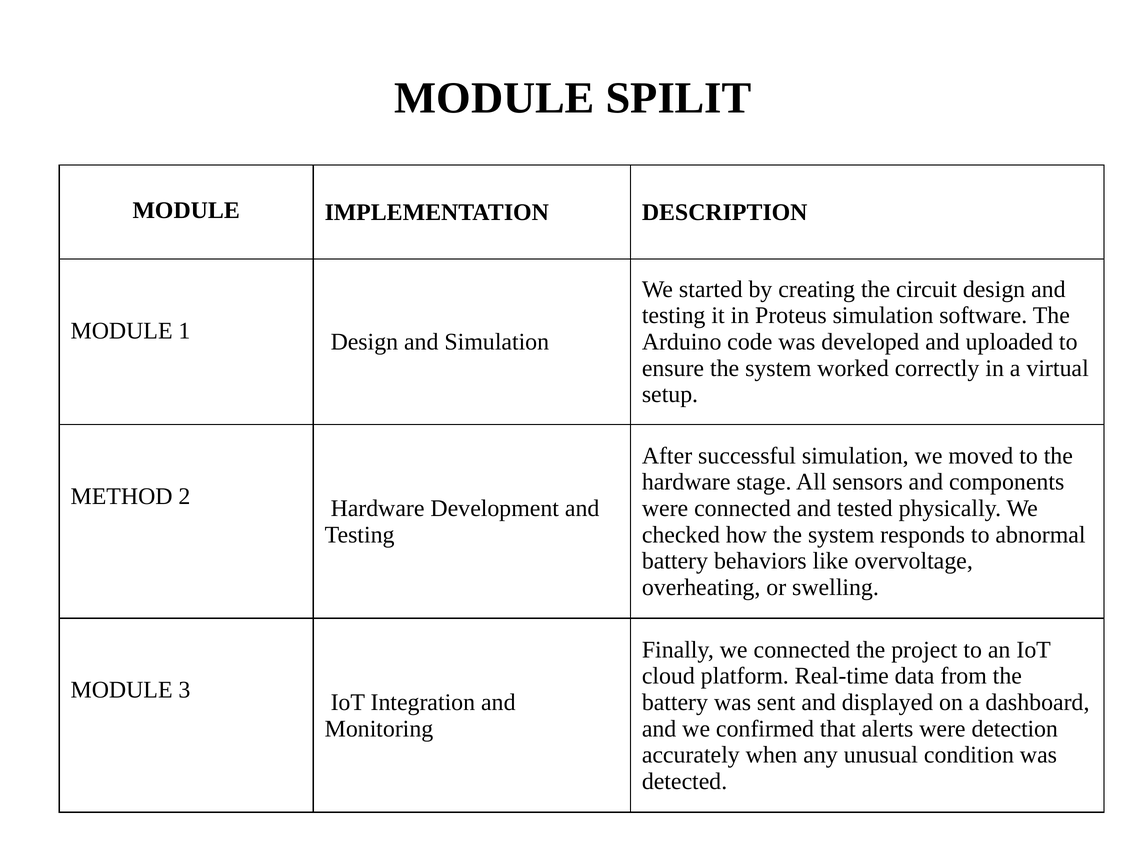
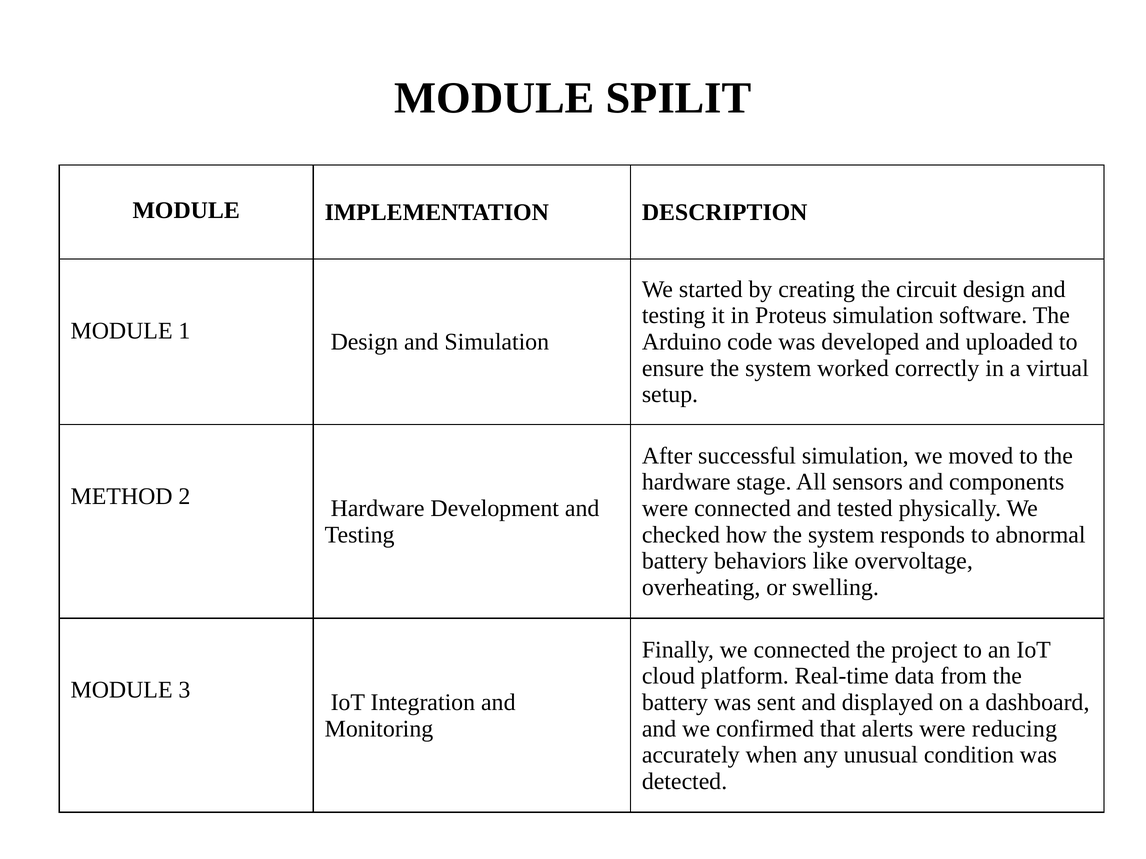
detection: detection -> reducing (1015, 729)
